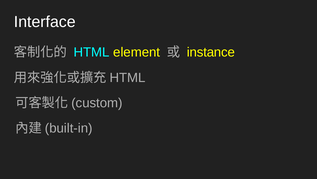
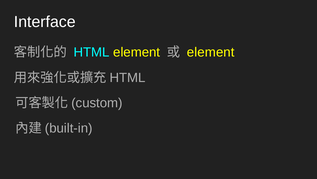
instance: instance -> element (211, 52)
